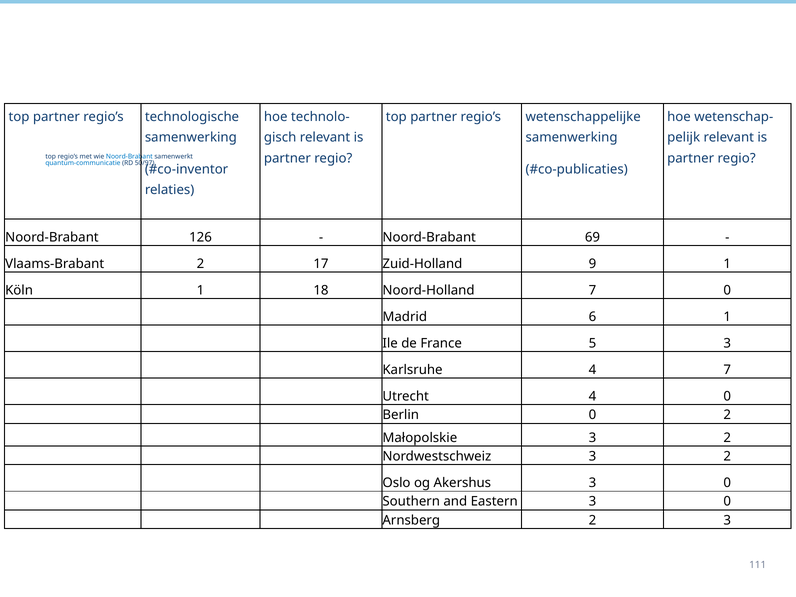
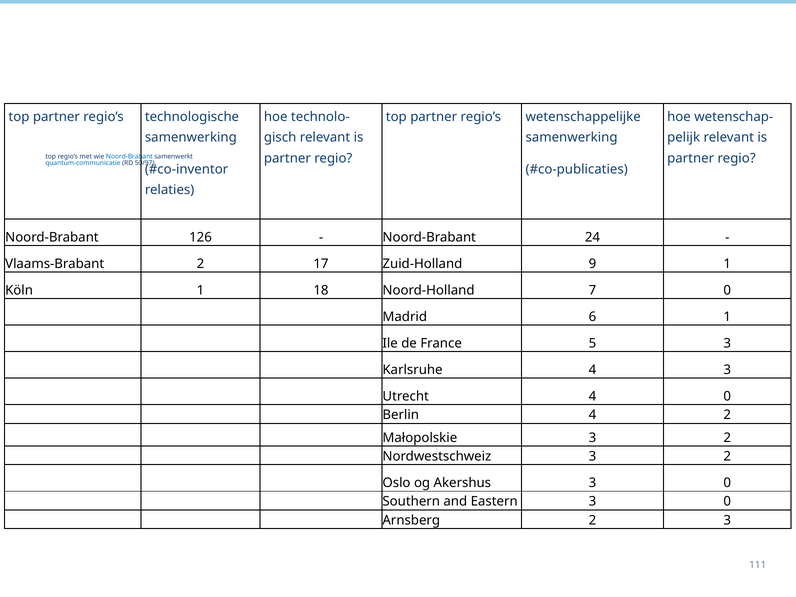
69: 69 -> 24 (593, 237)
4 7: 7 -> 3 (727, 370)
Berlin 0: 0 -> 4 (593, 415)
